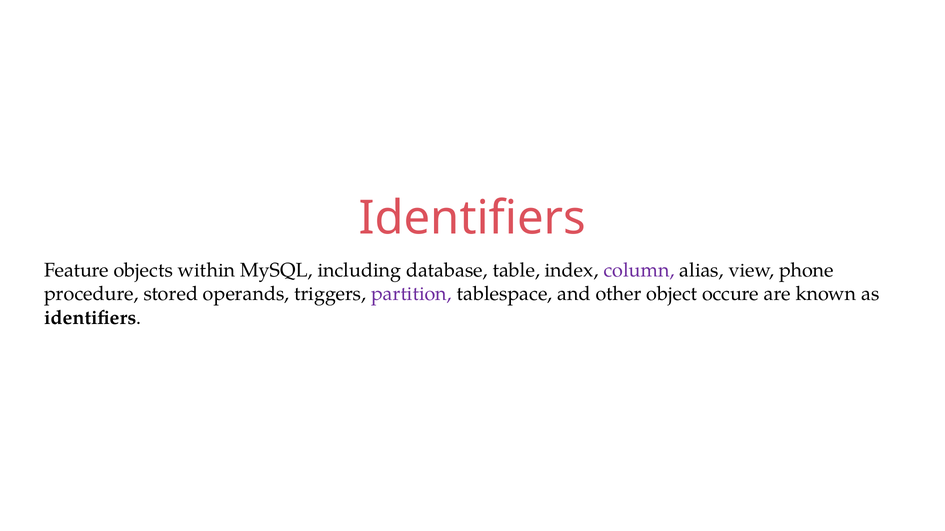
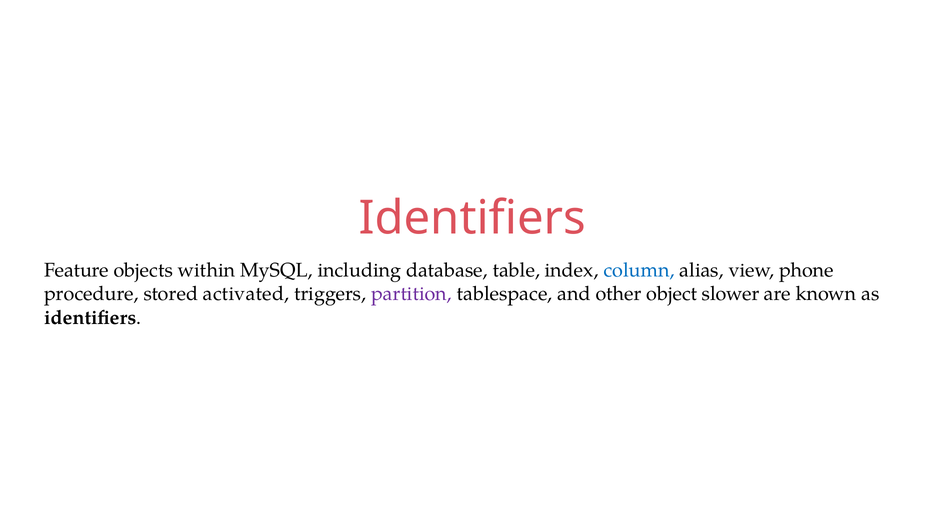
column colour: purple -> blue (639, 271)
operands: operands -> activated (246, 294)
occure: occure -> slower (731, 294)
